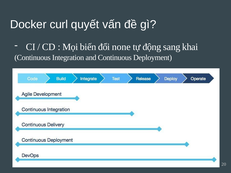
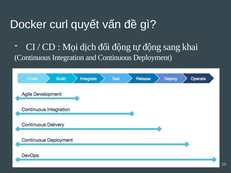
biến: biến -> dịch (88, 47)
đổi none: none -> động (121, 47)
